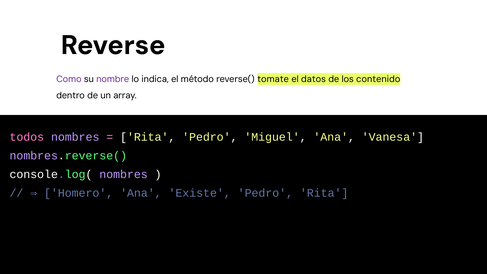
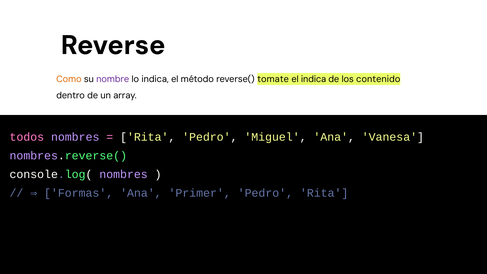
Como colour: purple -> orange (69, 79)
el datos: datos -> indica (314, 79)
Homero: Homero -> Formas (79, 193)
Existe: Existe -> Primer (200, 193)
